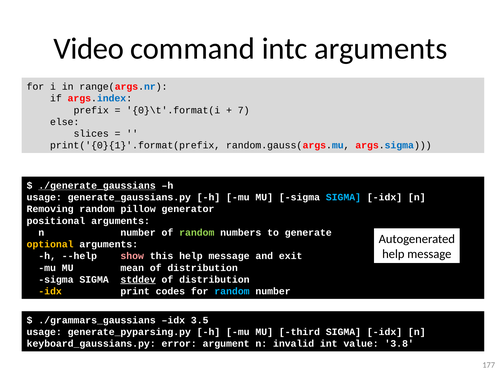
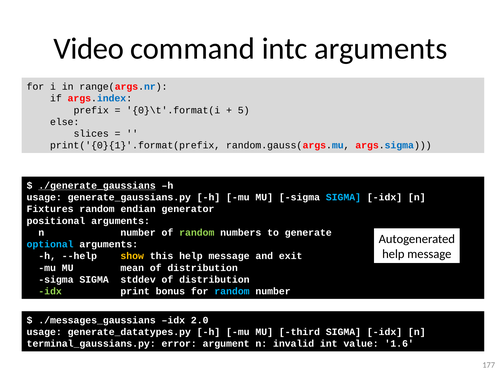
7: 7 -> 5 (244, 110)
Removing: Removing -> Fixtures (50, 209)
pillow: pillow -> endian (138, 209)
optional colour: yellow -> light blue (50, 244)
show colour: pink -> yellow (132, 256)
stddev underline: present -> none (138, 279)
idx colour: yellow -> light green (50, 291)
codes: codes -> bonus (170, 291)
./grammars_gaussians: ./grammars_gaussians -> ./messages_gaussians (97, 320)
3.5: 3.5 -> 2.0 (200, 320)
generate_pyparsing.py: generate_pyparsing.py -> generate_datatypes.py (129, 332)
keyboard_gaussians.py: keyboard_gaussians.py -> terminal_gaussians.py (91, 343)
3.8: 3.8 -> 1.6 (399, 343)
